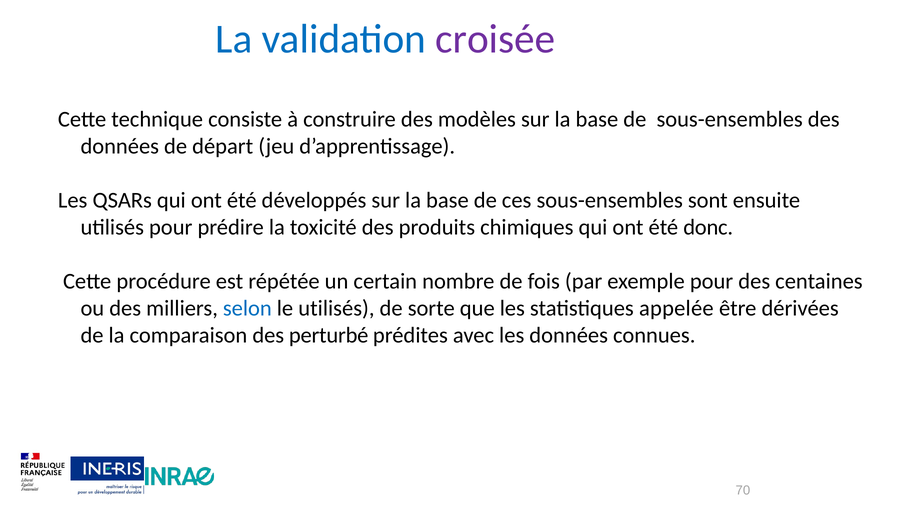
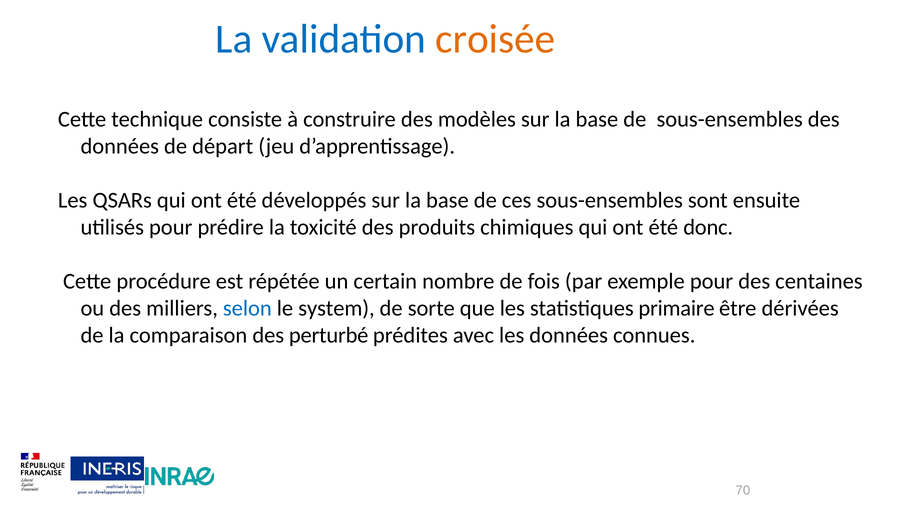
croisée colour: purple -> orange (495, 39)
le utilisés: utilisés -> system (336, 308)
appelée: appelée -> primaire (677, 308)
